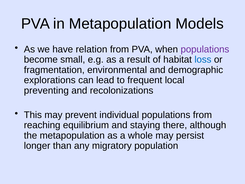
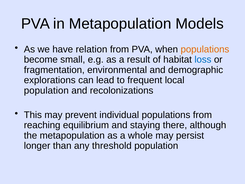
populations colour: purple -> orange (205, 49)
preventing: preventing -> population (46, 90)
migratory: migratory -> threshold (112, 146)
